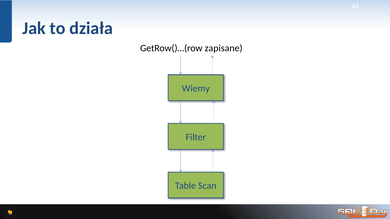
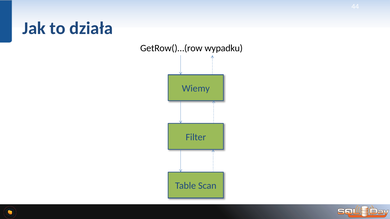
zapisane: zapisane -> wypadku (224, 48)
